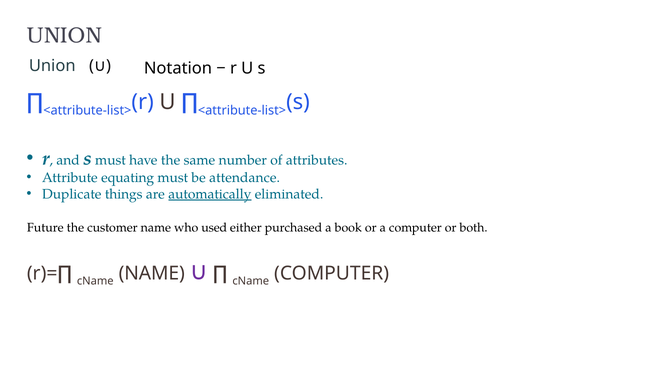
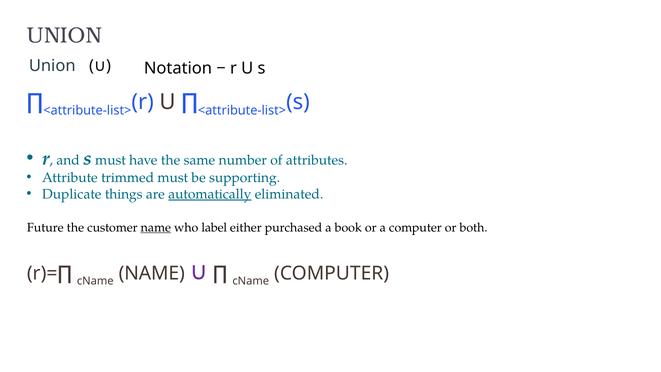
equating: equating -> trimmed (128, 178)
attendance: attendance -> supporting (245, 178)
name underline: none -> present (156, 227)
used: used -> label (214, 227)
